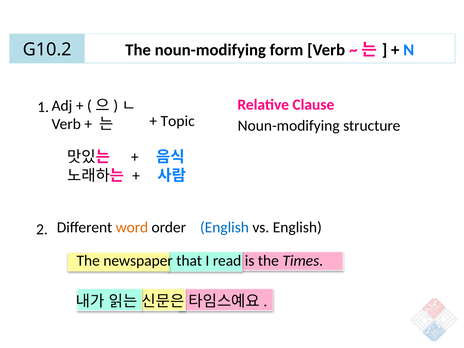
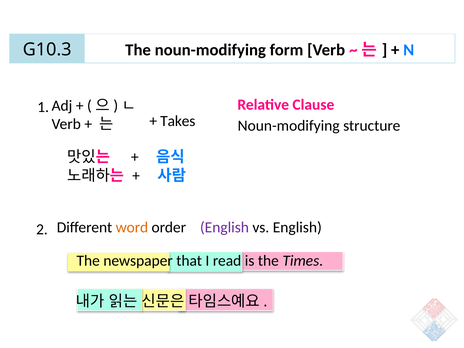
G10.2: G10.2 -> G10.3 (47, 49)
Topic: Topic -> Takes (178, 121)
English colour: blue -> purple (224, 227)
